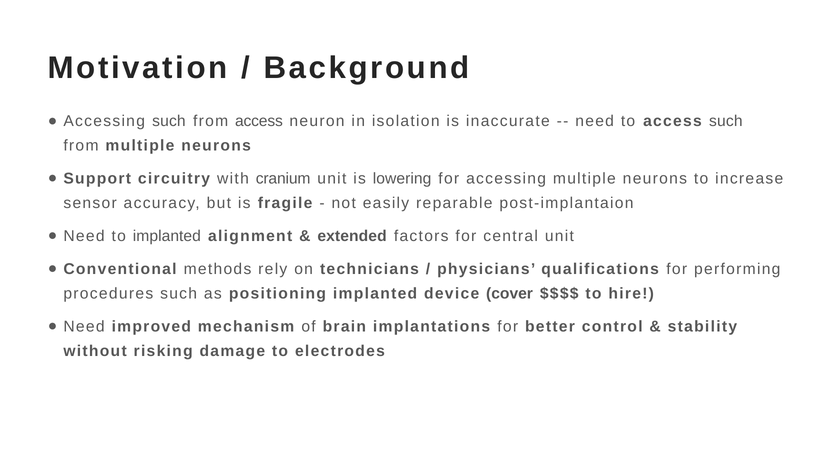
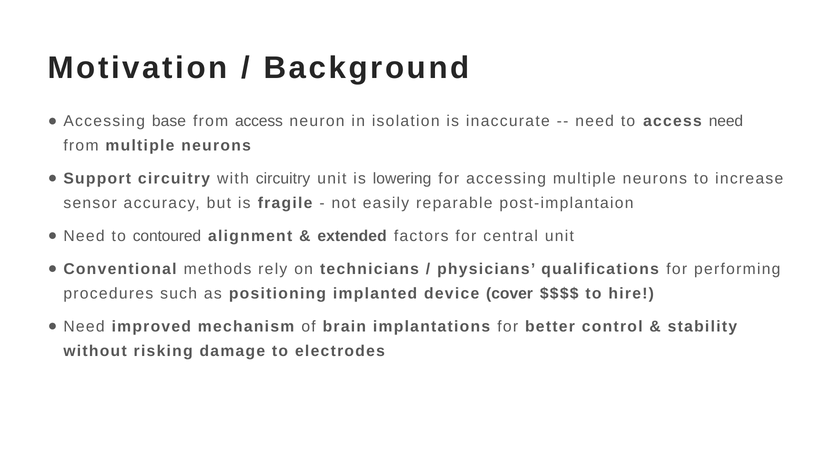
Accessing such: such -> base (169, 121)
access such: such -> need (726, 121)
with cranium: cranium -> circuitry (283, 179)
to implanted: implanted -> contoured (167, 236)
